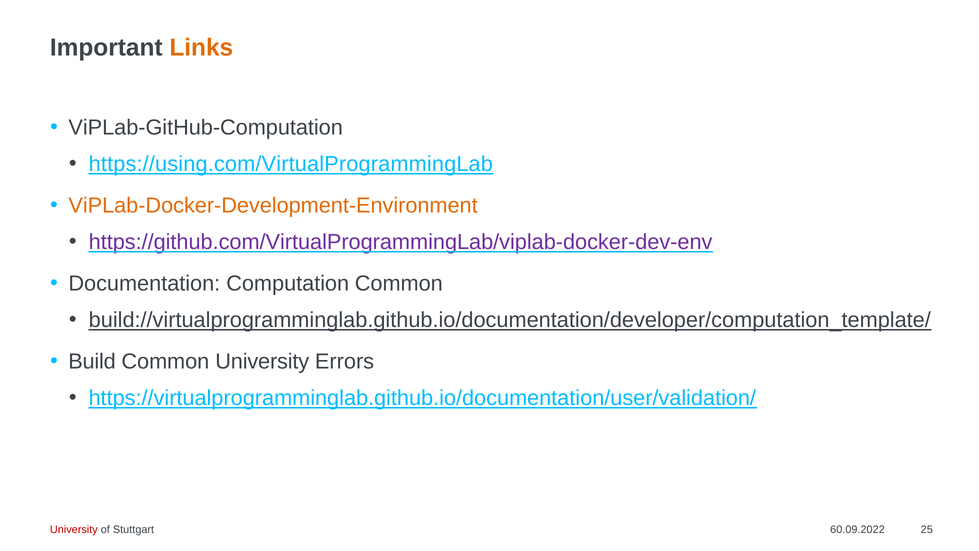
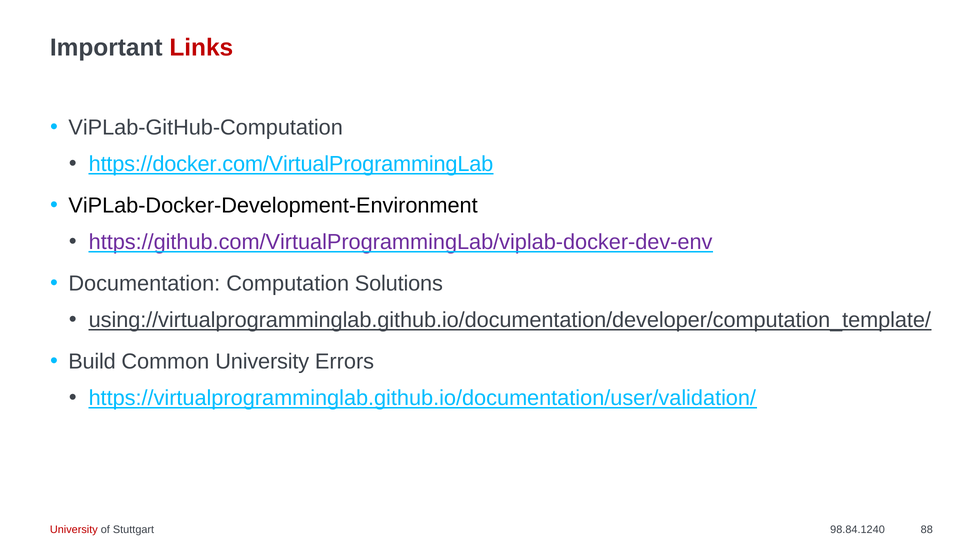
Links colour: orange -> red (201, 48)
https://using.com/VirtualProgrammingLab: https://using.com/VirtualProgrammingLab -> https://docker.com/VirtualProgrammingLab (291, 164)
ViPLab-Docker-Development-Environment colour: orange -> black (273, 206)
Computation Common: Common -> Solutions (399, 284)
build://virtualprogramminglab.github.io/documentation/developer/computation_template/: build://virtualprogramminglab.github.io/documentation/developer/computation_template/ -> using://virtualprogramminglab.github.io/documentation/developer/computation_template/ (510, 320)
60.09.2022: 60.09.2022 -> 98.84.1240 (858, 529)
25: 25 -> 88 (927, 529)
